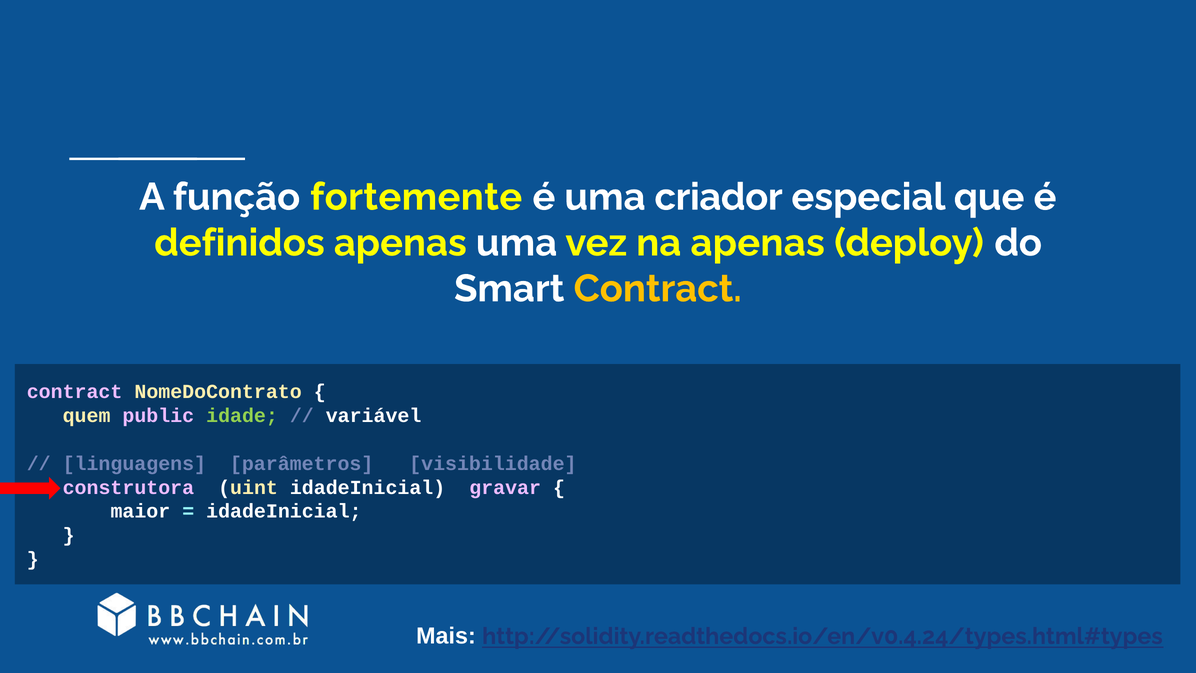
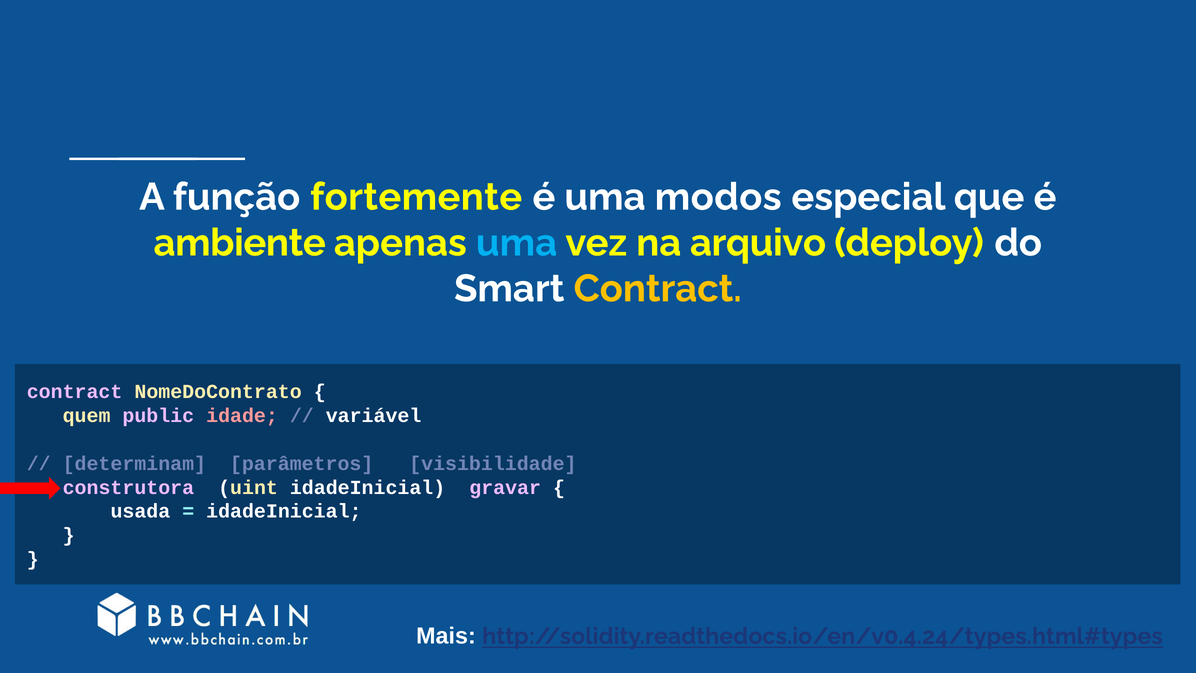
criador: criador -> modos (718, 197)
definidos: definidos -> ambiente (240, 243)
uma colour: white -> light blue (517, 243)
na apenas: apenas -> arquivo (758, 243)
idade colour: light green -> pink (242, 416)
linguagens: linguagens -> determinam (134, 463)
maior: maior -> usada (140, 511)
